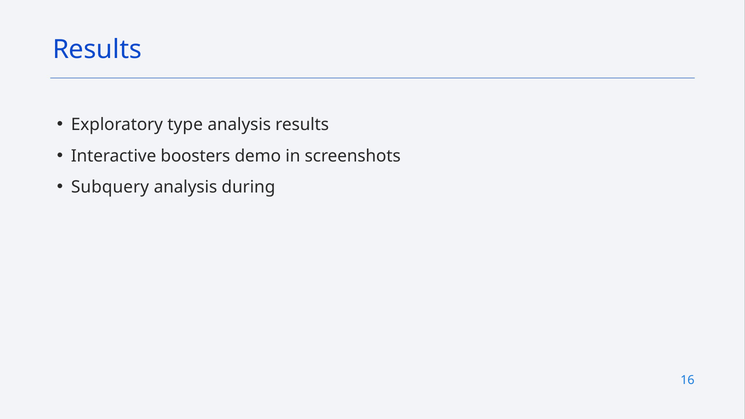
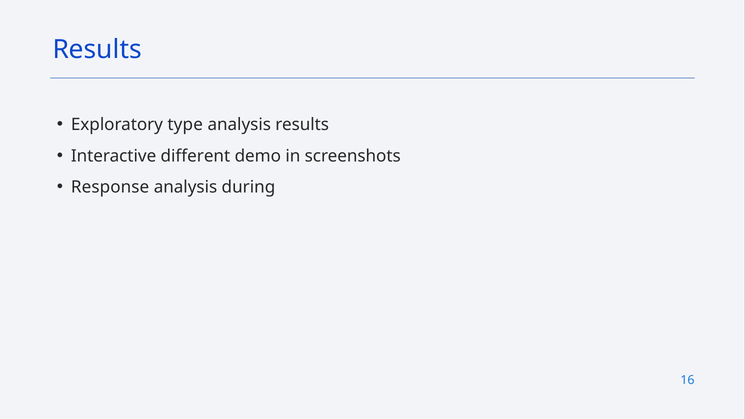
boosters: boosters -> different (195, 156)
Subquery: Subquery -> Response (110, 187)
